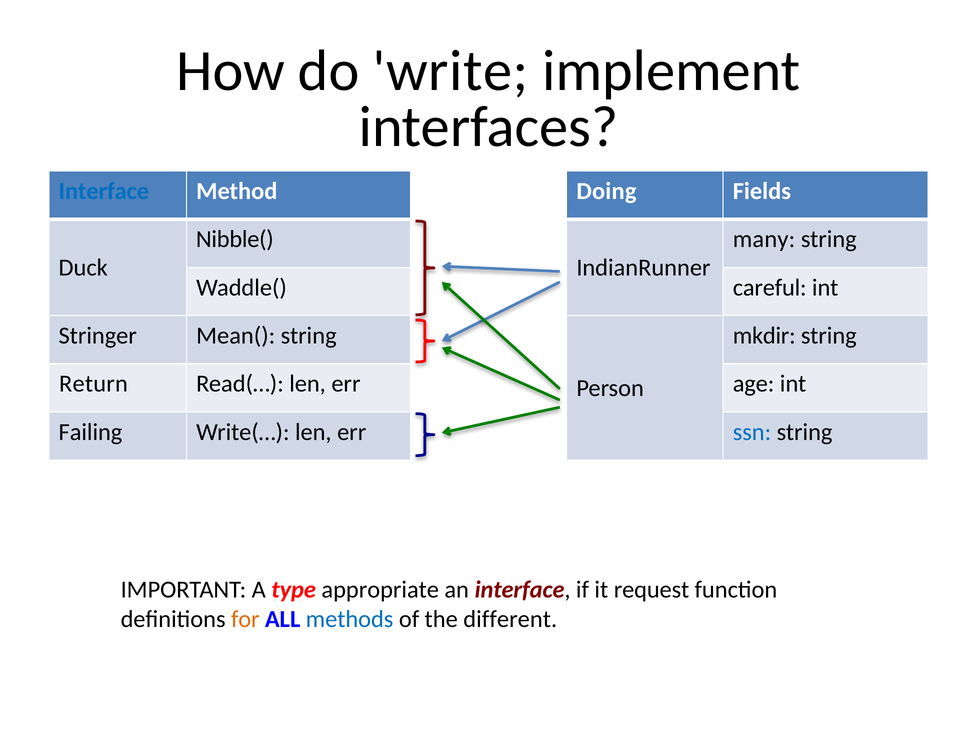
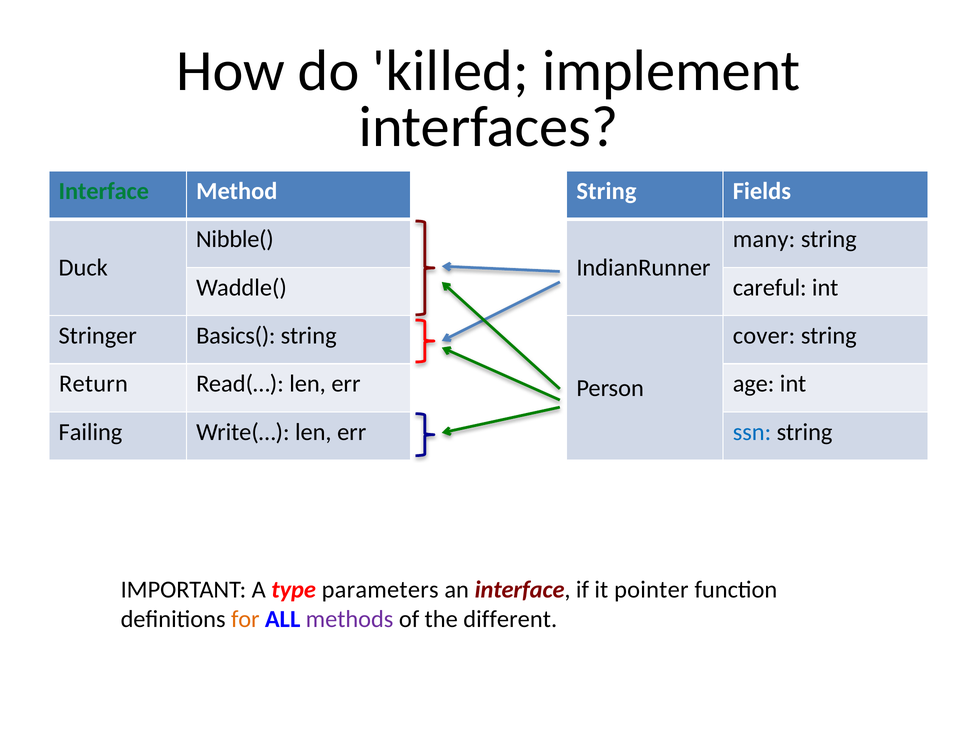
write: write -> killed (451, 71)
Interface colour: blue -> green (104, 191)
Doing: Doing -> String (606, 191)
Mean(: Mean( -> Basics( (236, 336)
mkdir: mkdir -> cover (764, 336)
appropriate: appropriate -> parameters (380, 589)
request: request -> pointer (651, 589)
methods colour: blue -> purple (350, 619)
